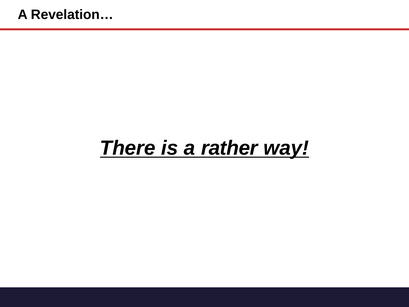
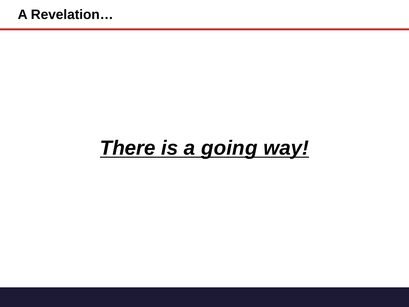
rather: rather -> going (229, 148)
